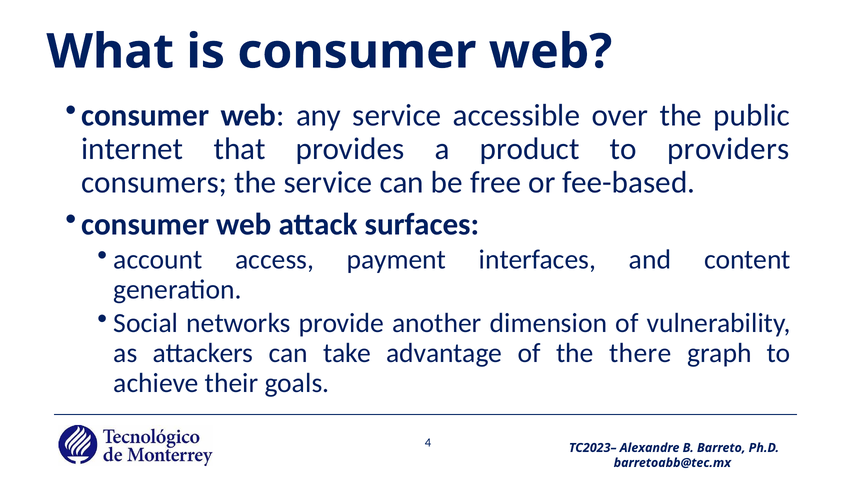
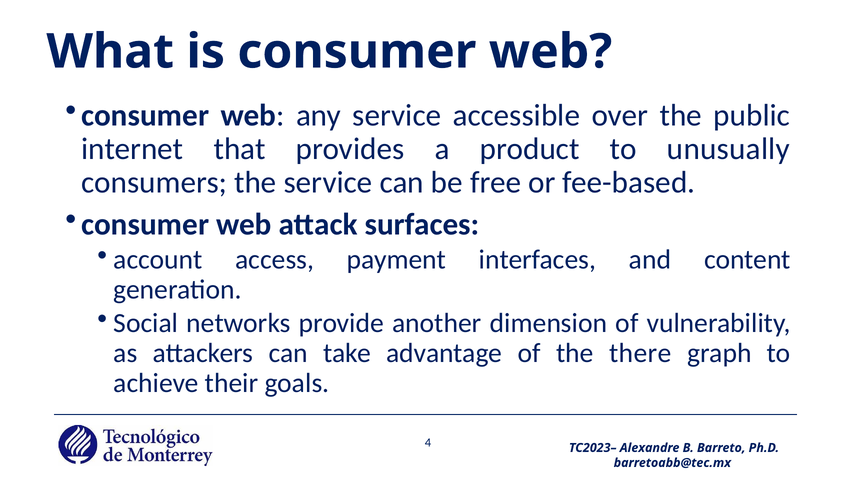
providers: providers -> unusually (728, 149)
